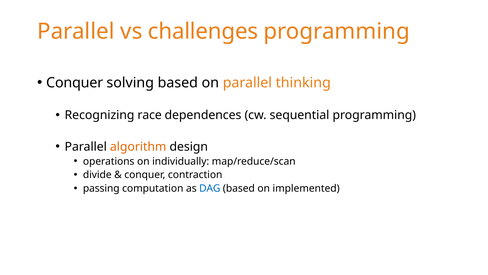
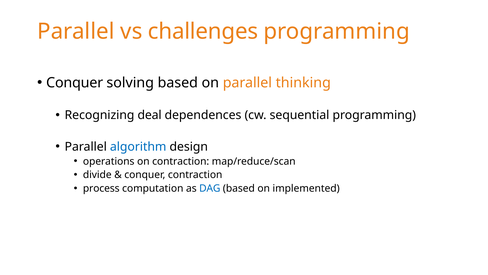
race: race -> deal (150, 115)
algorithm colour: orange -> blue (138, 146)
on individually: individually -> contraction (181, 161)
passing: passing -> process (101, 188)
